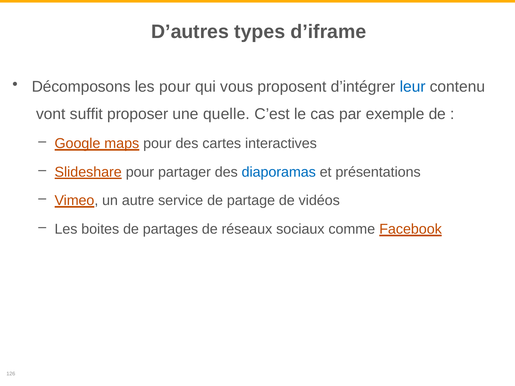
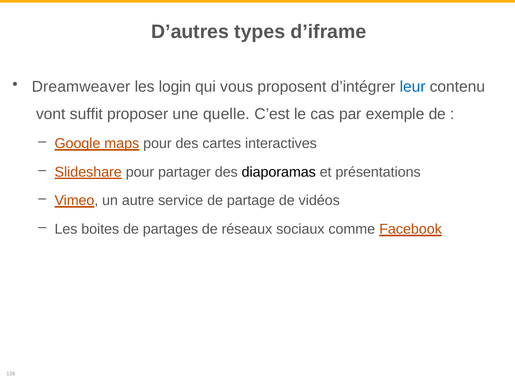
Décomposons: Décomposons -> Dreamweaver (81, 87)
les pour: pour -> login (175, 87)
diaporamas colour: blue -> black (279, 172)
